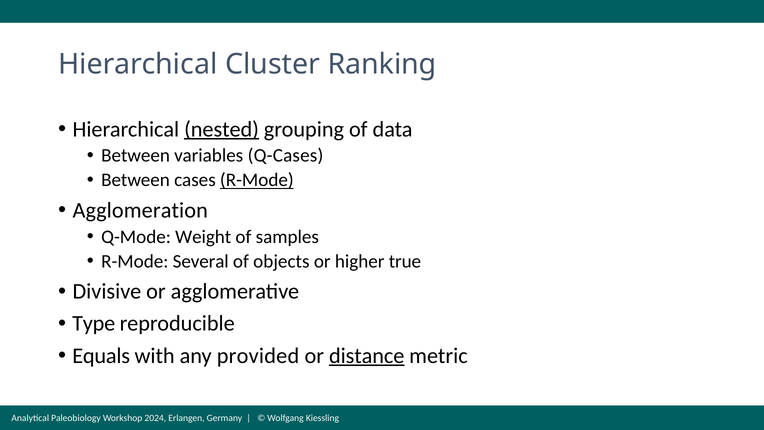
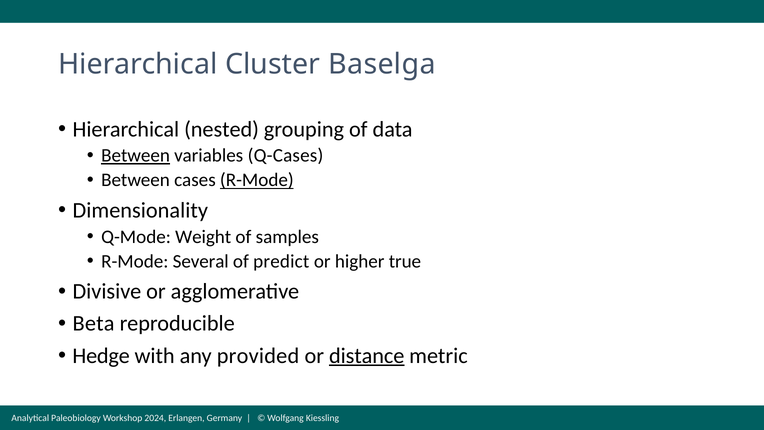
Ranking: Ranking -> Baselga (382, 64)
nested underline: present -> none (222, 129)
Between underline: none -> present (136, 155)
Agglomeration: Agglomeration -> Dimensionality (140, 210)
objects: objects -> predict (281, 261)
Type: Type -> Beta (94, 323)
Equals: Equals -> Hedge (101, 355)
